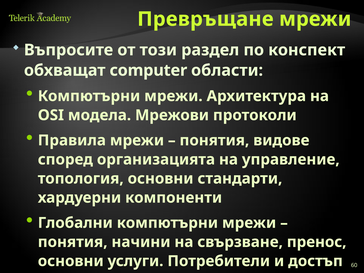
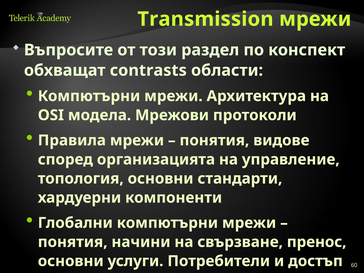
Превръщане: Превръщане -> Transmission (205, 19)
computer: computer -> contrasts (148, 70)
